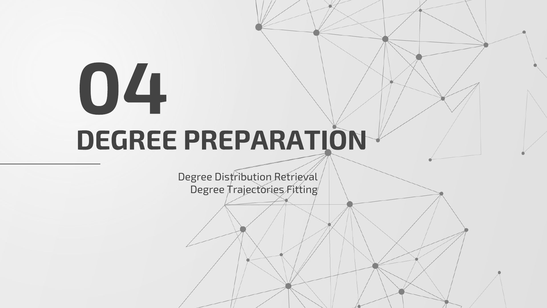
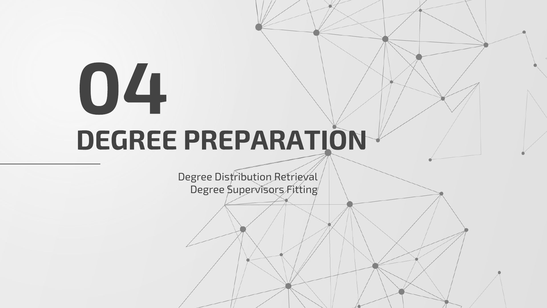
Trajectories: Trajectories -> Supervisors (256, 189)
